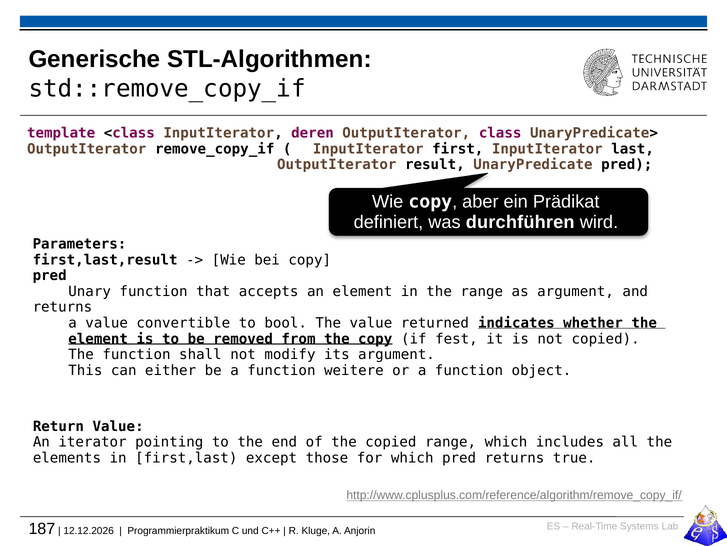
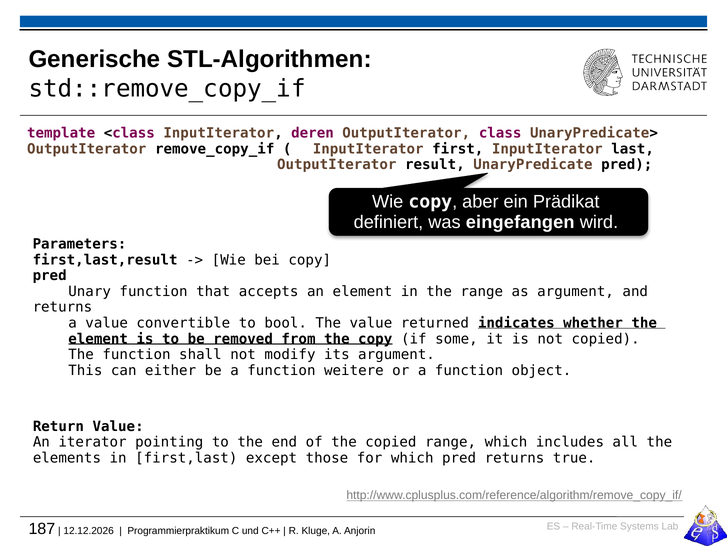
durchführen: durchführen -> eingefangen (520, 222)
fest: fest -> some (456, 338)
